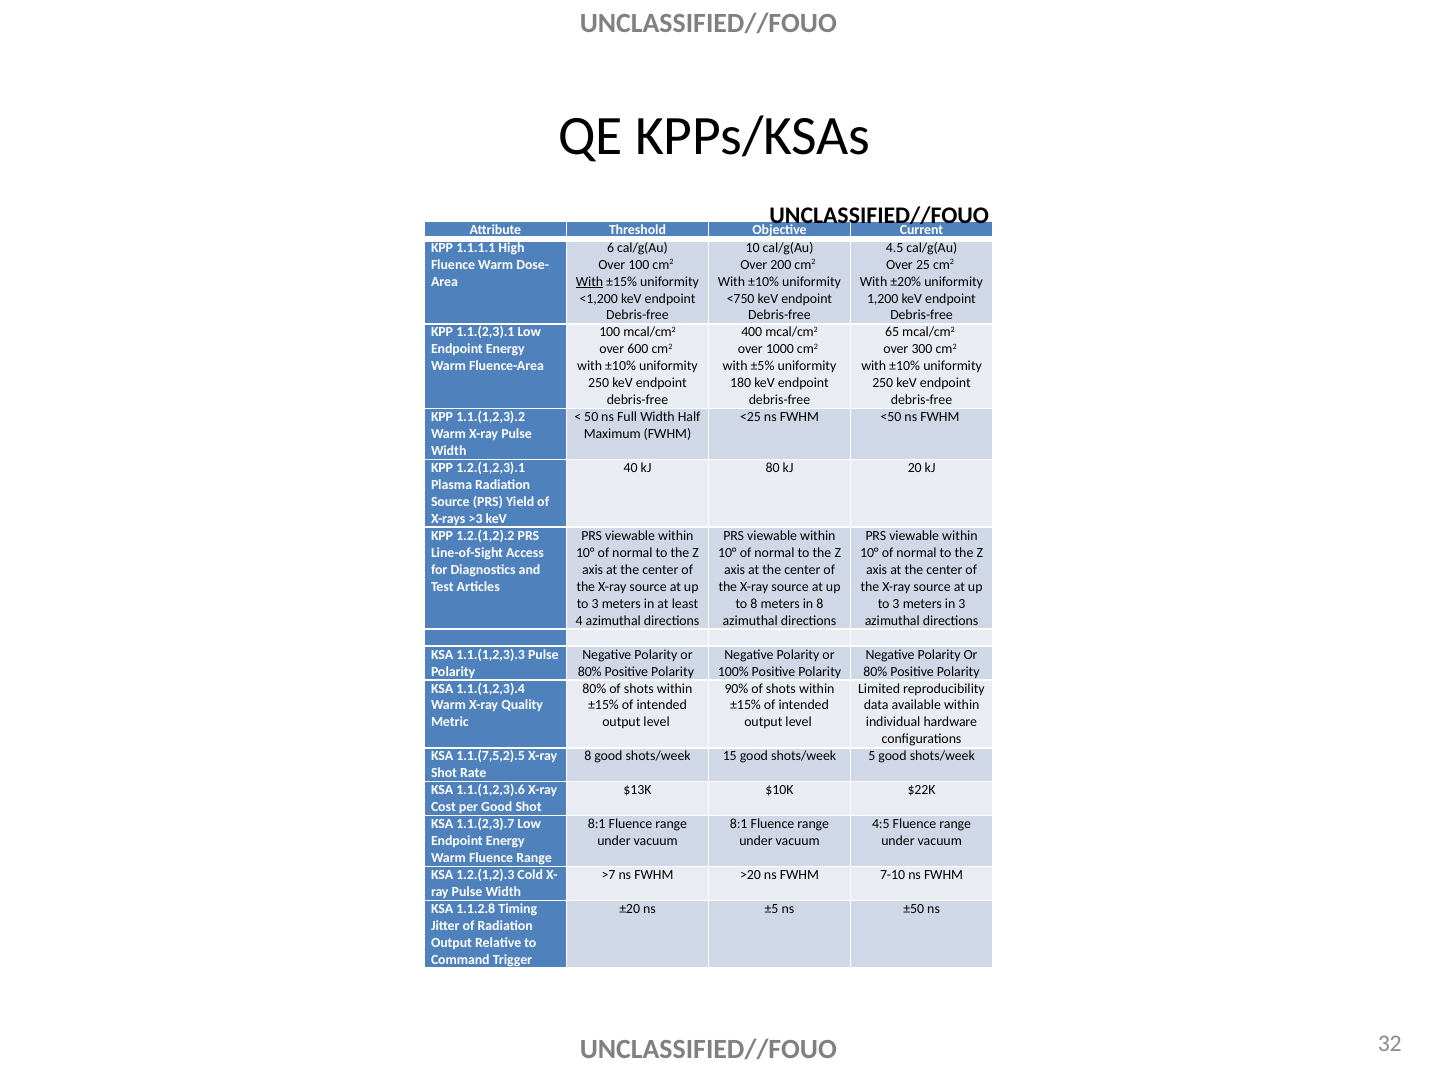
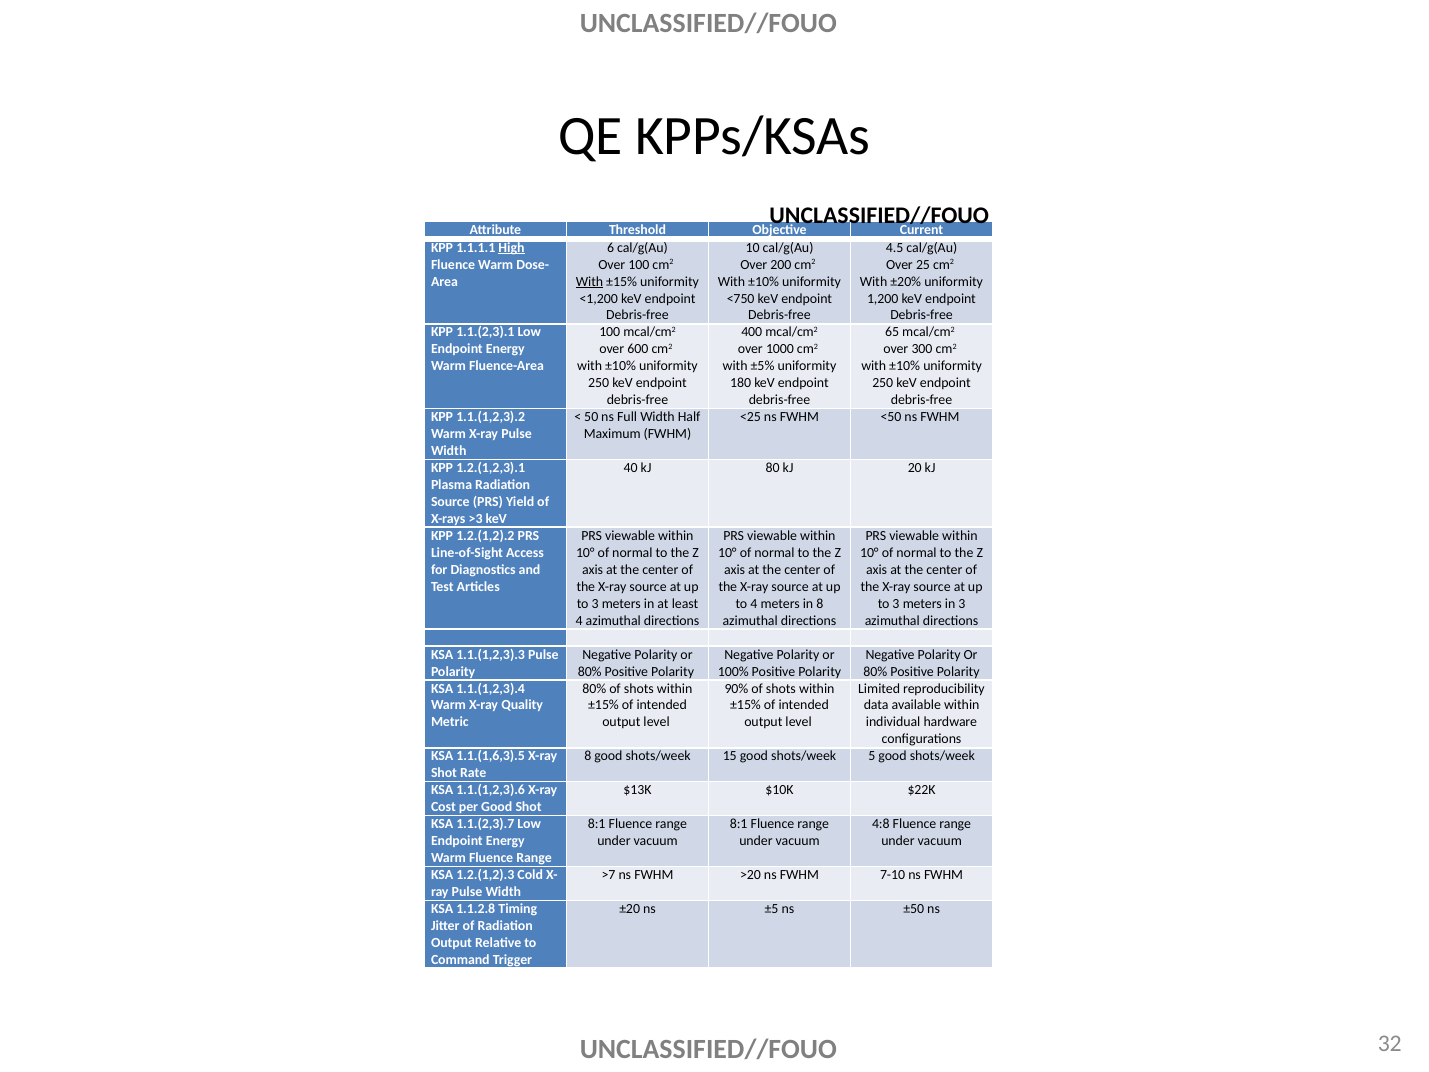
High underline: none -> present (511, 248)
to 8: 8 -> 4 (754, 603)
1.1.(7,5,2).5: 1.1.(7,5,2).5 -> 1.1.(1,6,3).5 (491, 756)
4:5: 4:5 -> 4:8 (881, 824)
